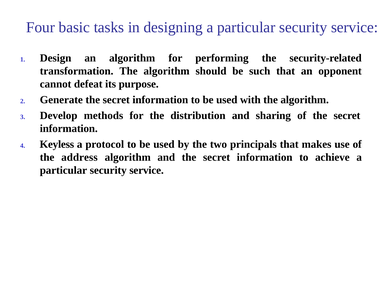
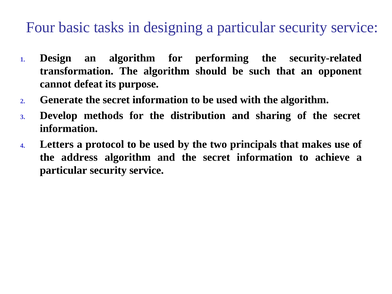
Keyless: Keyless -> Letters (57, 144)
